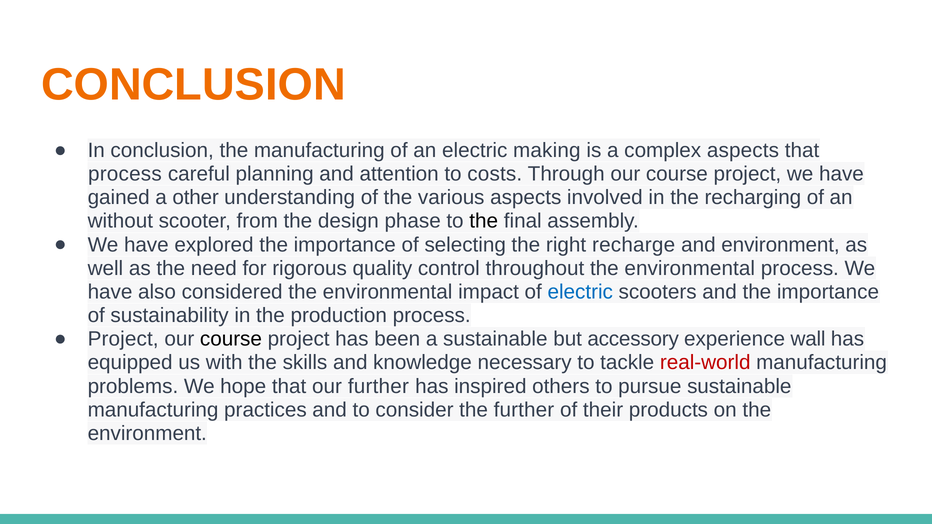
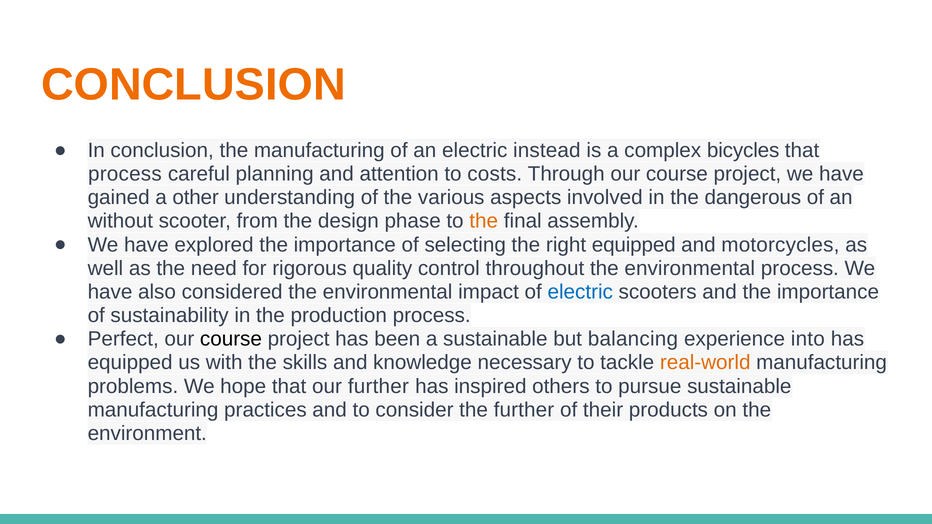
making: making -> instead (547, 150)
complex aspects: aspects -> bicycles (743, 150)
recharging: recharging -> dangerous (753, 198)
the colour: black -> orange (484, 221)
right recharge: recharge -> equipped (634, 245)
and environment: environment -> motorcycles (780, 245)
Project: Project -> Perfect (123, 339)
accessory: accessory -> balancing (633, 339)
wall: wall -> into (808, 339)
real-world colour: red -> orange (705, 363)
